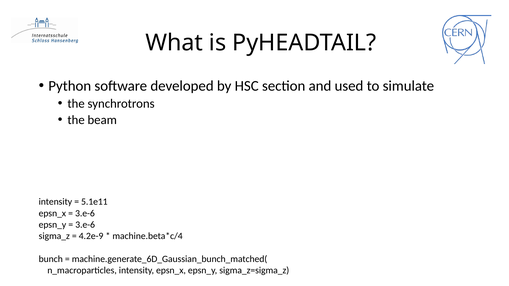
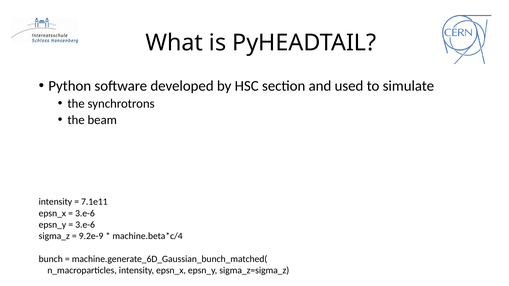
5.1e11: 5.1e11 -> 7.1e11 (94, 202)
4.2e-9: 4.2e-9 -> 9.2e-9 (91, 236)
